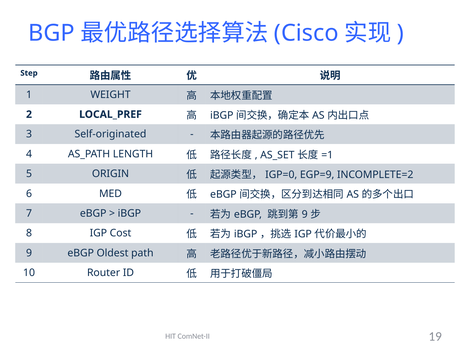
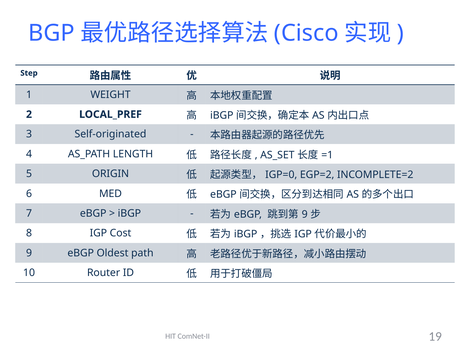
EGP=9: EGP=9 -> EGP=2 (317, 175)
